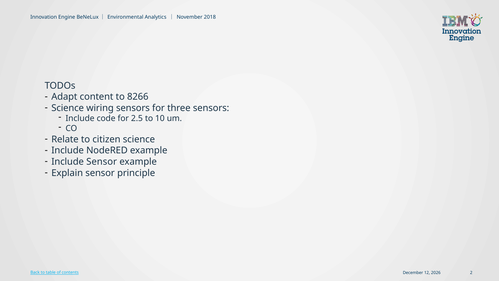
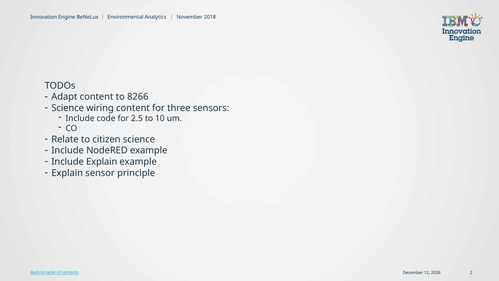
wiring sensors: sensors -> content (133, 108)
Include Sensor: Sensor -> Explain (102, 162)
